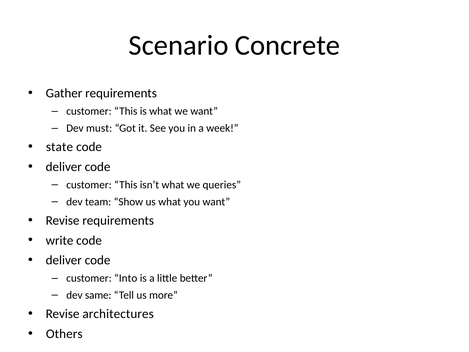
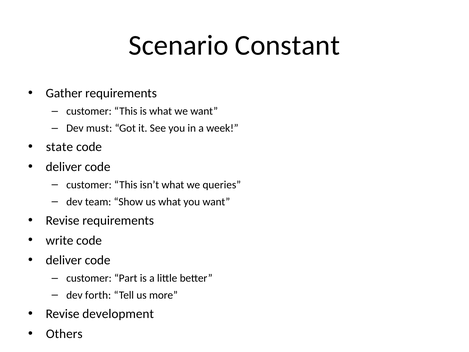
Concrete: Concrete -> Constant (288, 45)
Into: Into -> Part (126, 278)
same: same -> forth (98, 295)
architectures: architectures -> development (118, 314)
